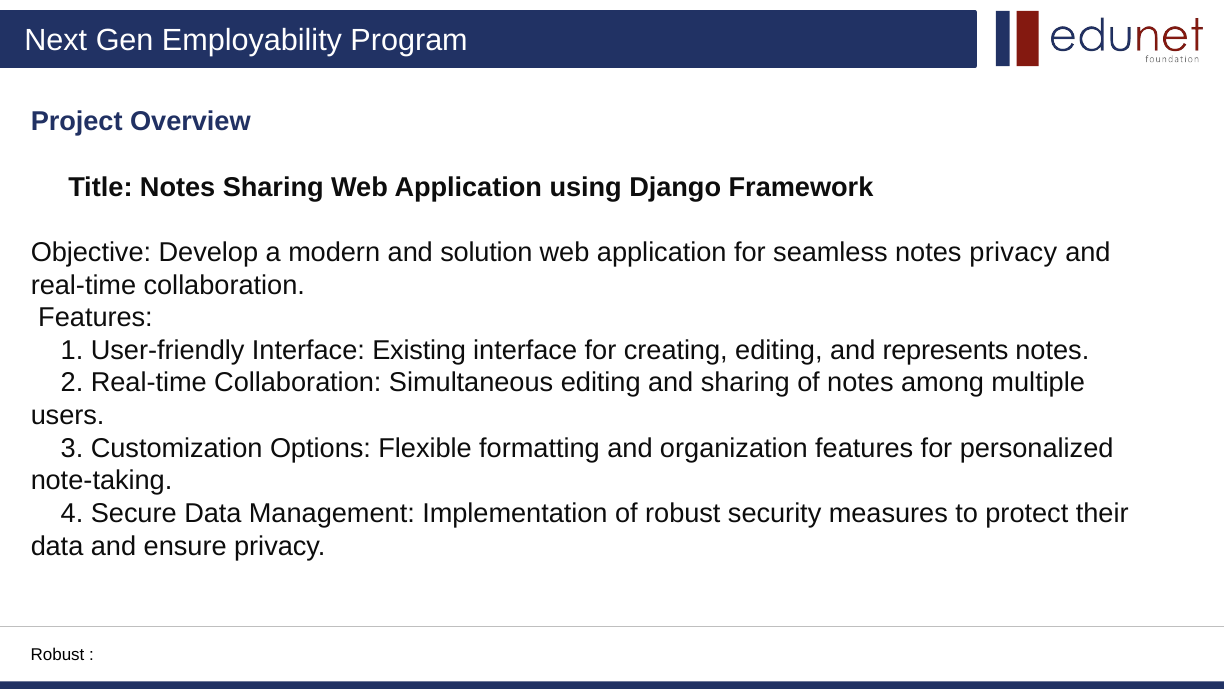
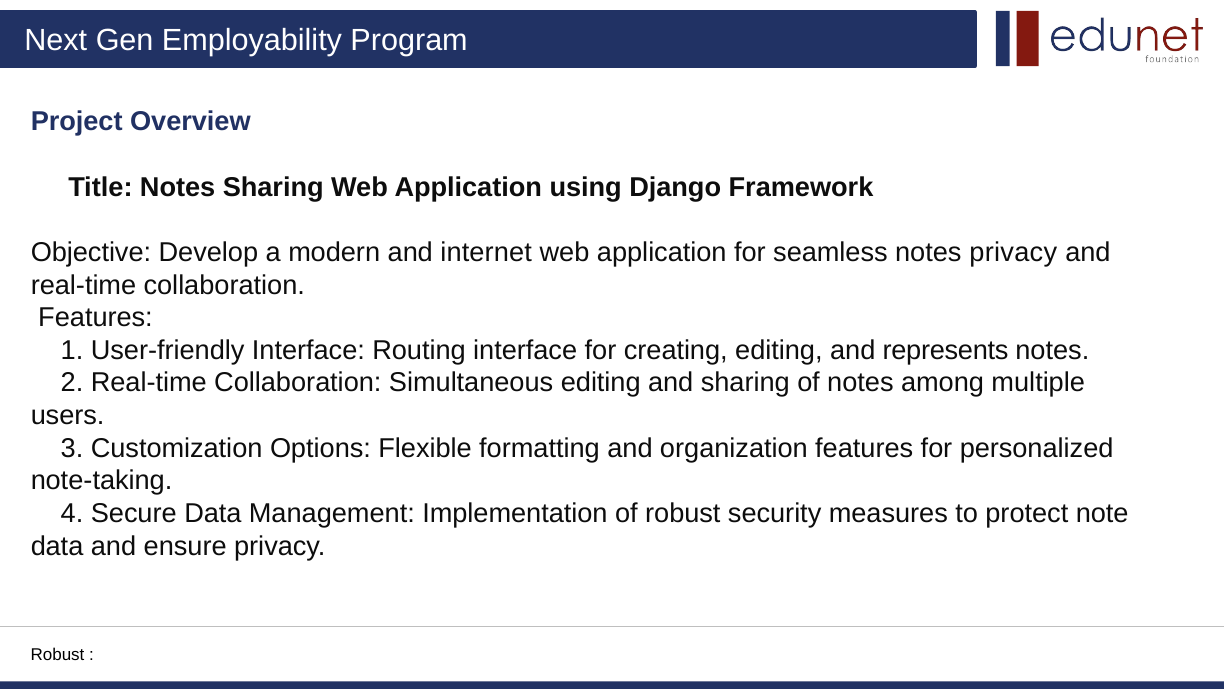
solution: solution -> internet (486, 252)
Existing: Existing -> Routing (419, 350)
their: their -> note (1102, 513)
